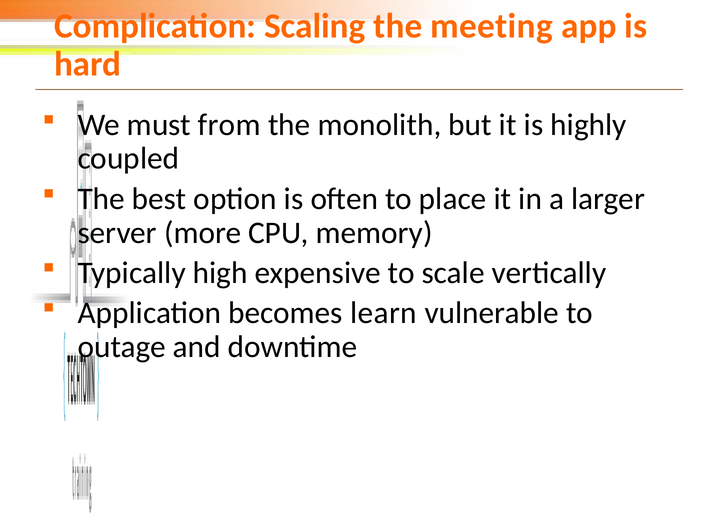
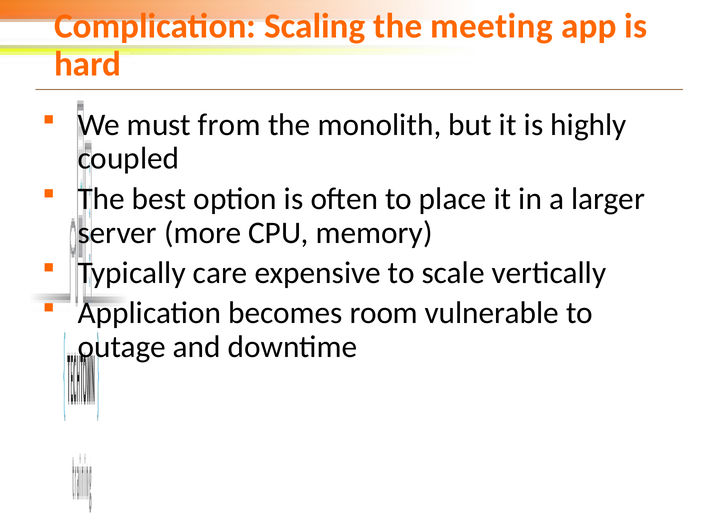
high: high -> care (220, 273)
learn: learn -> room (384, 313)
